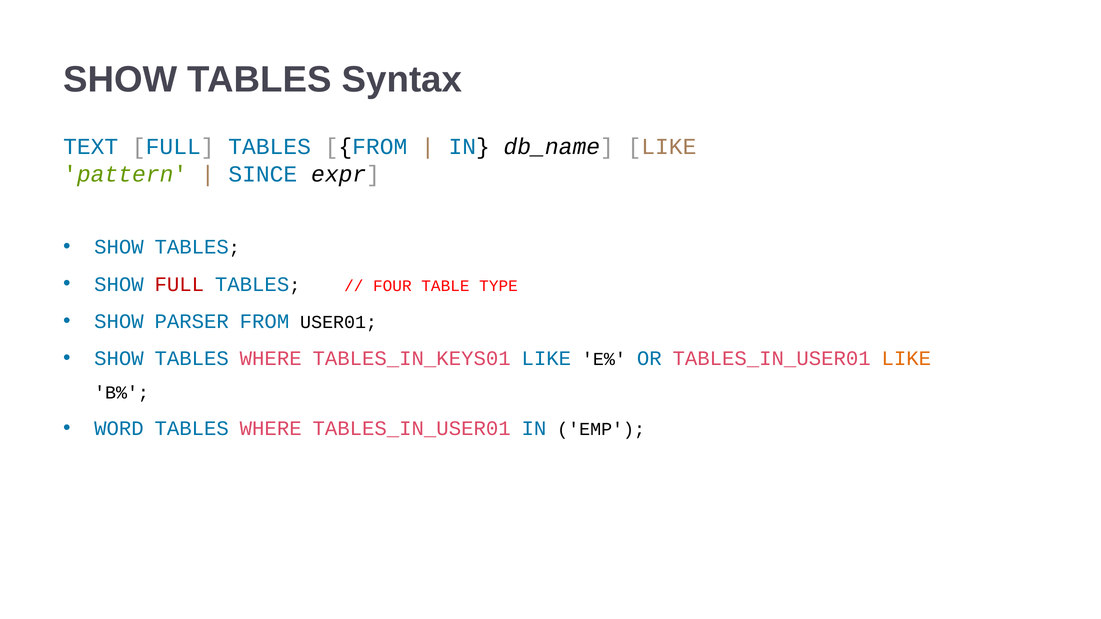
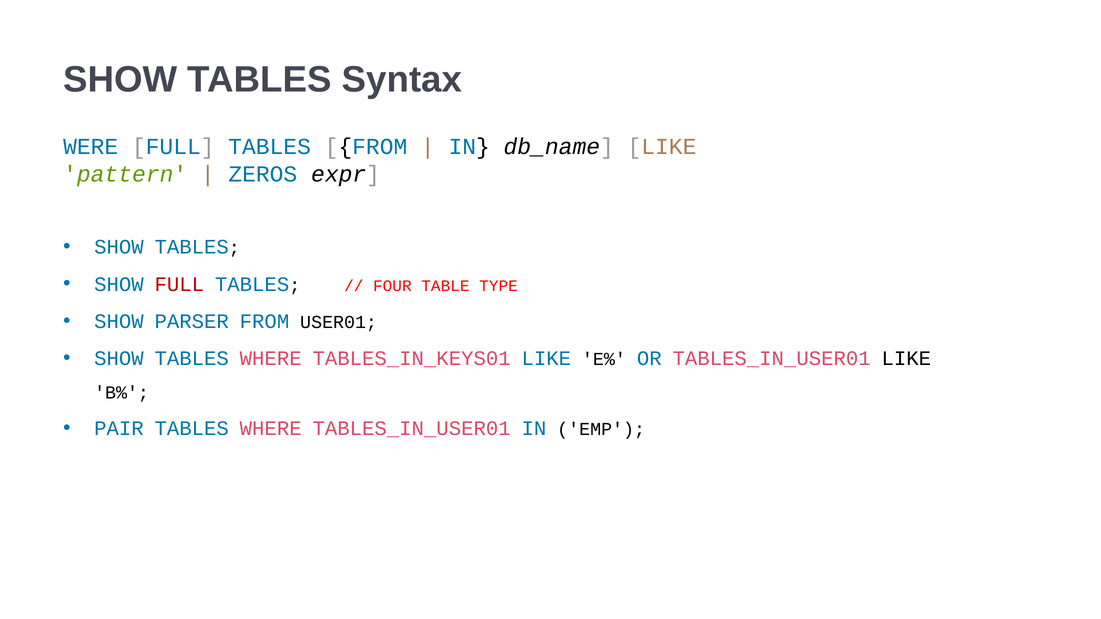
TEXT: TEXT -> WERE (91, 147)
SINCE: SINCE -> ZEROS (263, 174)
LIKE colour: orange -> black (906, 359)
WORD: WORD -> PAIR (119, 429)
